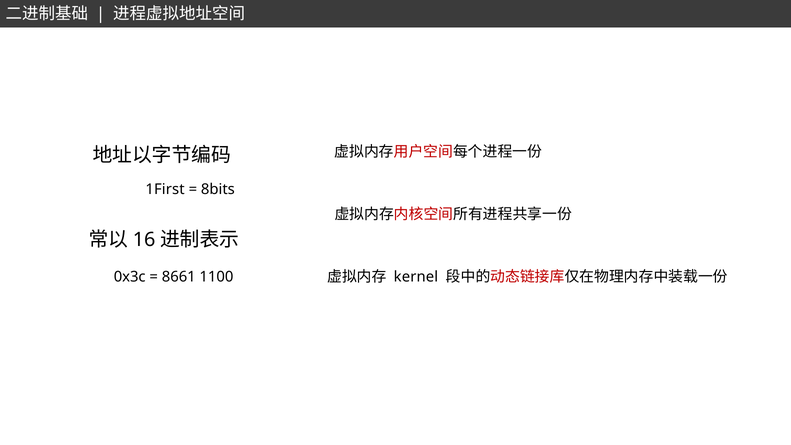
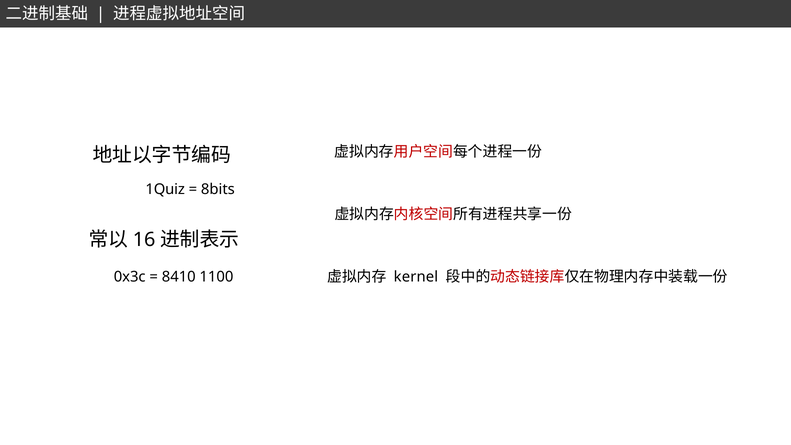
1First: 1First -> 1Quiz (165, 190)
8661: 8661 -> 8410 (179, 277)
